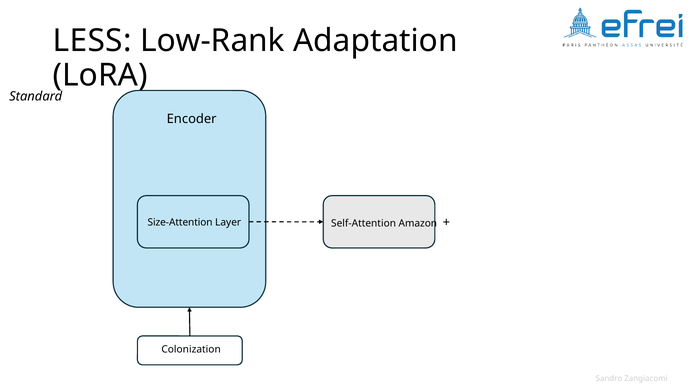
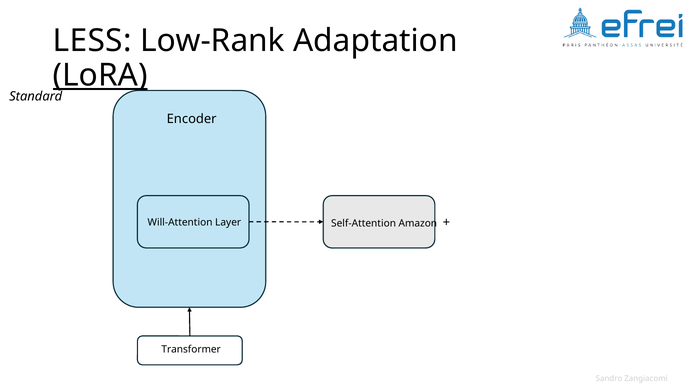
LoRA underline: none -> present (100, 75)
Size-Attention: Size-Attention -> Will-Attention (180, 223)
Colonization: Colonization -> Transformer (191, 350)
